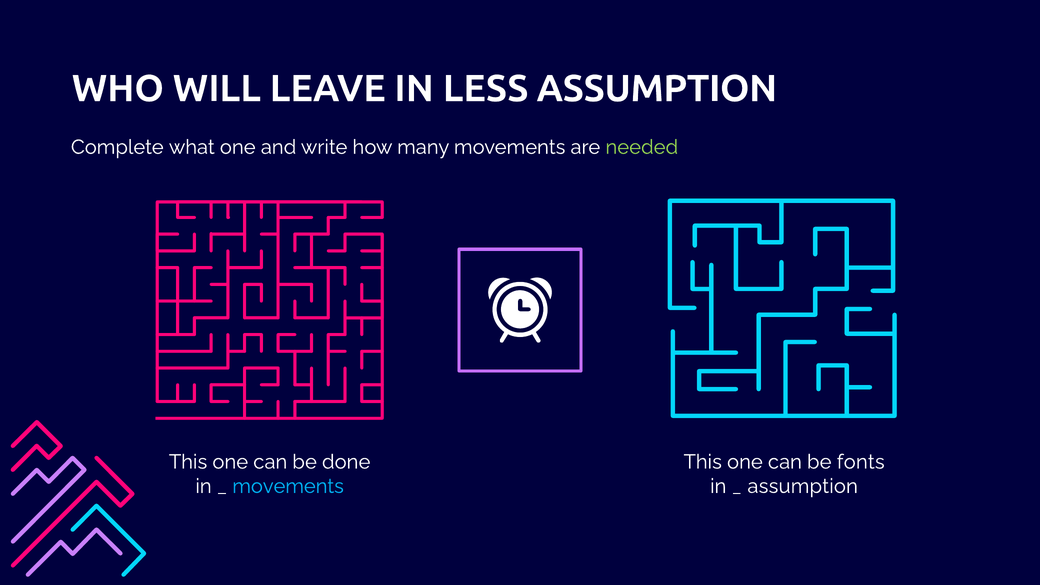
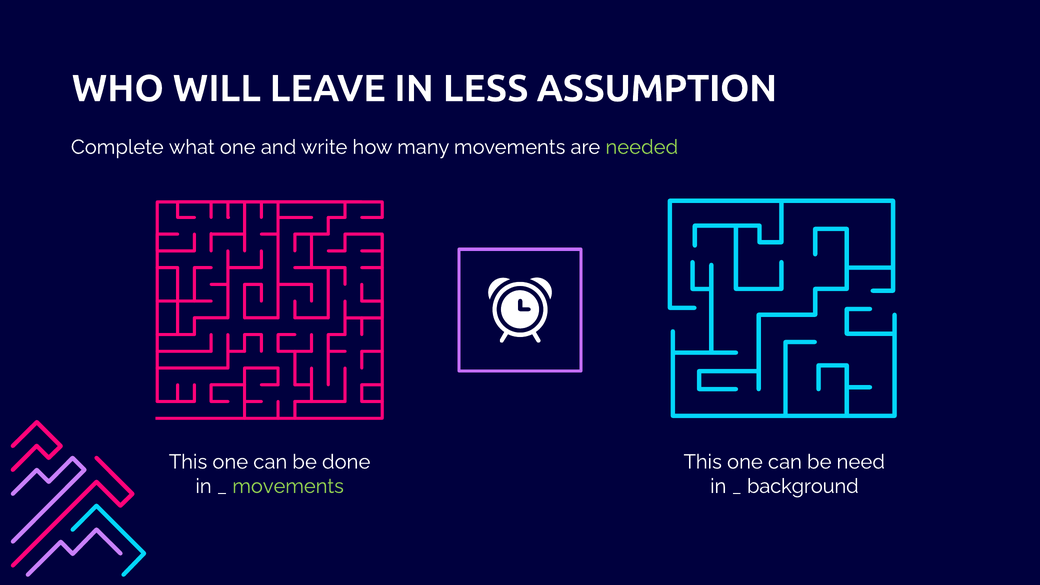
fonts: fonts -> need (861, 462)
movements colour: light blue -> light green (288, 486)
assumption: assumption -> background (803, 486)
